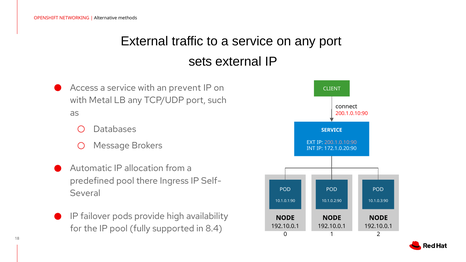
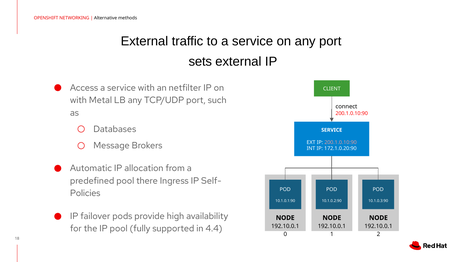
prevent: prevent -> netfilter (185, 88)
Several: Several -> Policies (85, 193)
8.4: 8.4 -> 4.4 (214, 229)
